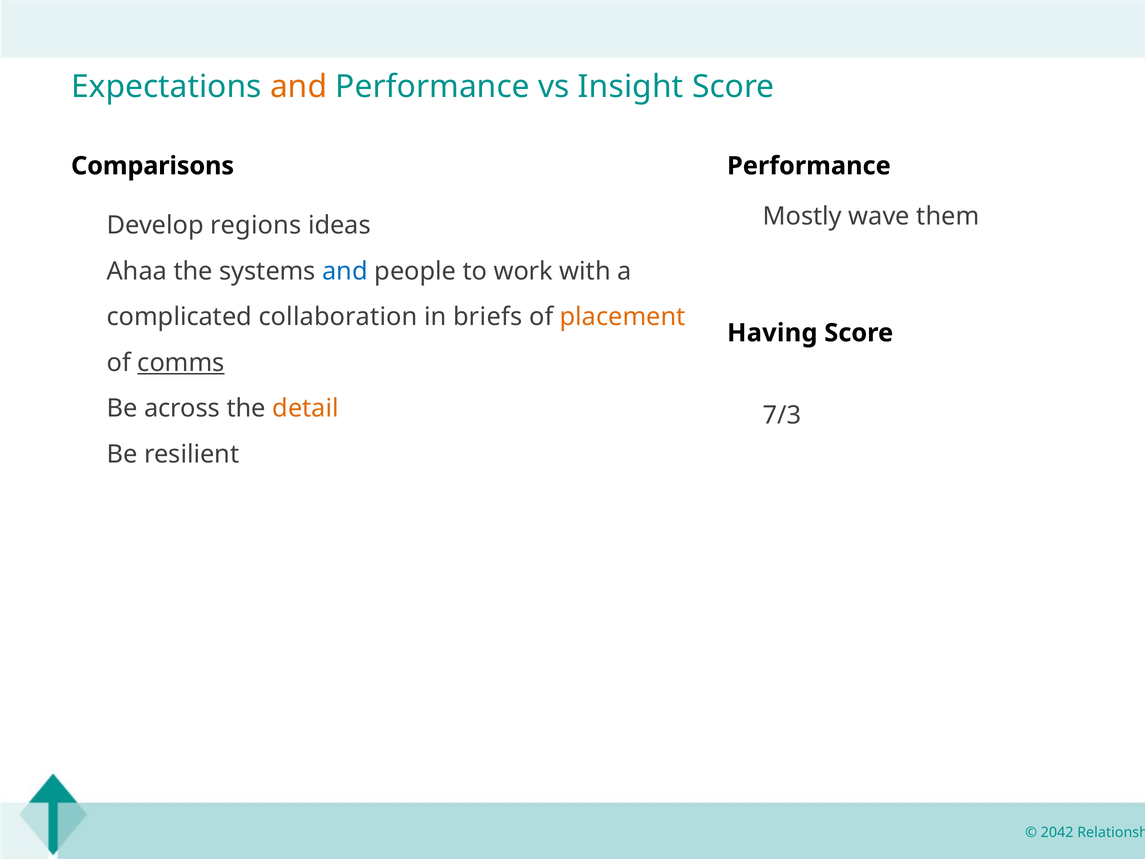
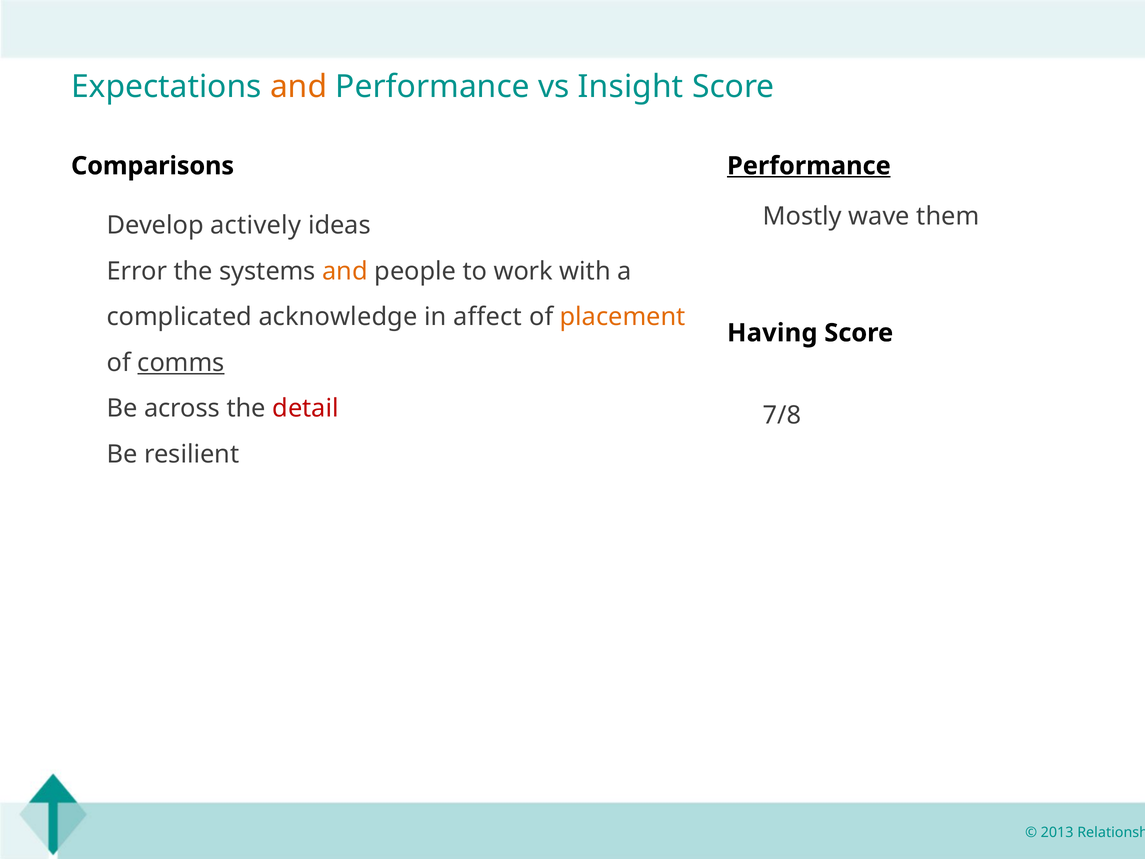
Performance underline: none -> present (809, 166)
regions: regions -> actively (256, 225)
Ahaa: Ahaa -> Error (137, 271)
and colour: blue -> orange (345, 271)
collaboration: collaboration -> acknowledge (338, 317)
briefs: briefs -> affect (488, 317)
detail colour: orange -> red (306, 408)
7/3: 7/3 -> 7/8 (782, 415)
2042: 2042 -> 2013 (1057, 833)
